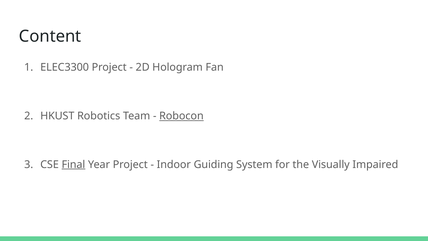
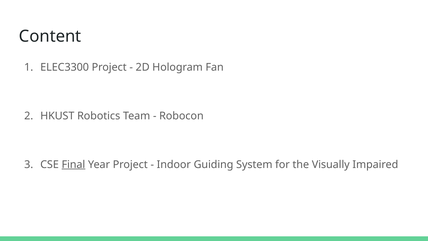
Robocon underline: present -> none (181, 116)
